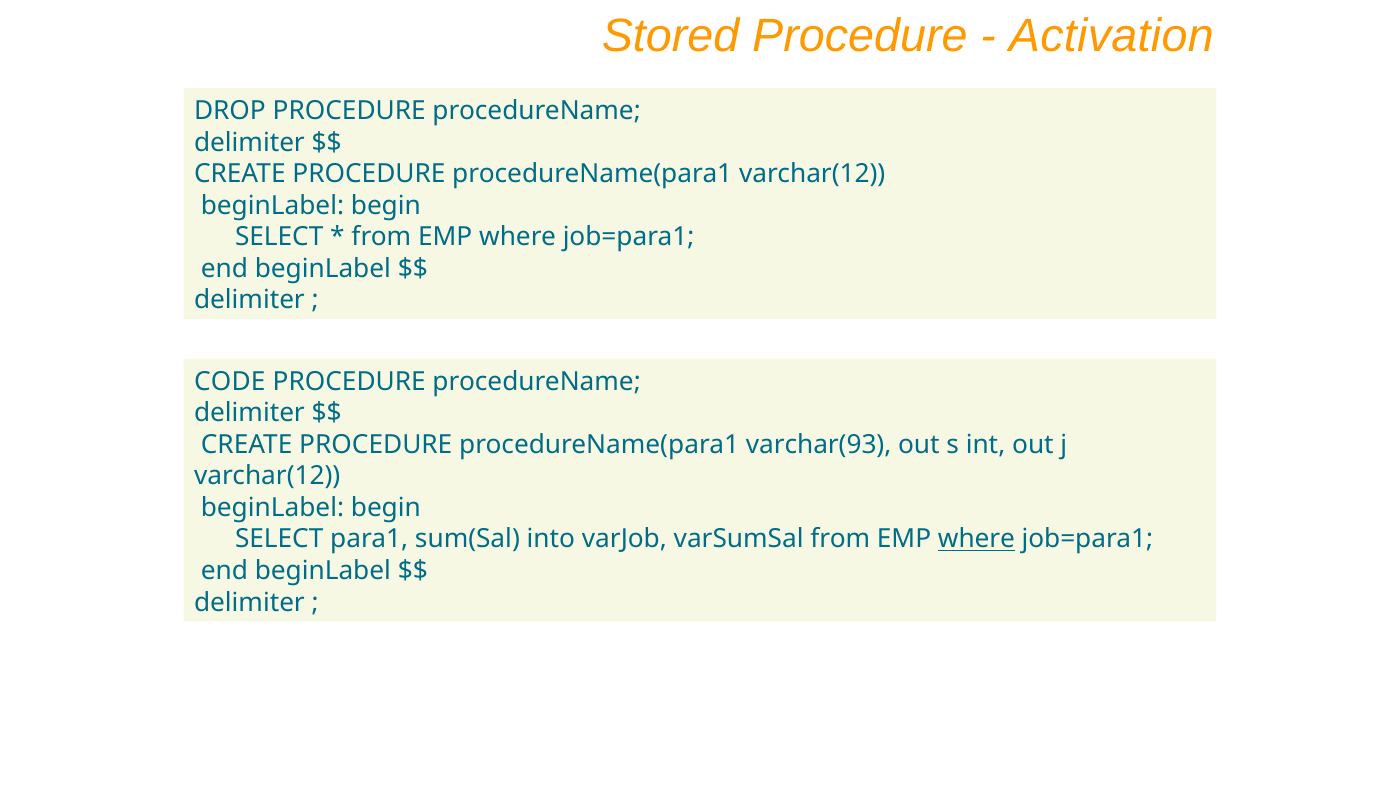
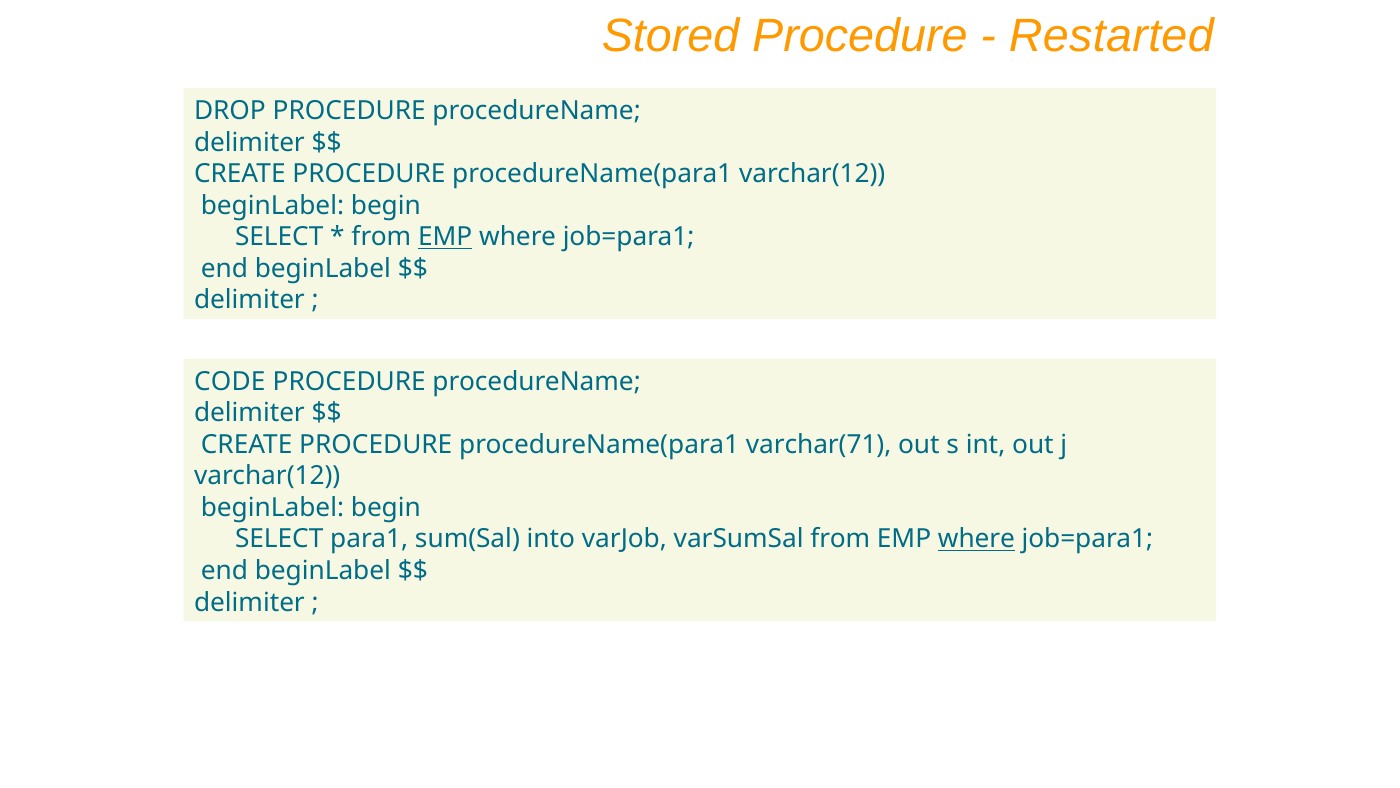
Activation: Activation -> Restarted (1111, 36)
EMP underline: none -> present (445, 237)
varchar(93: varchar(93 -> varchar(71 (819, 444)
